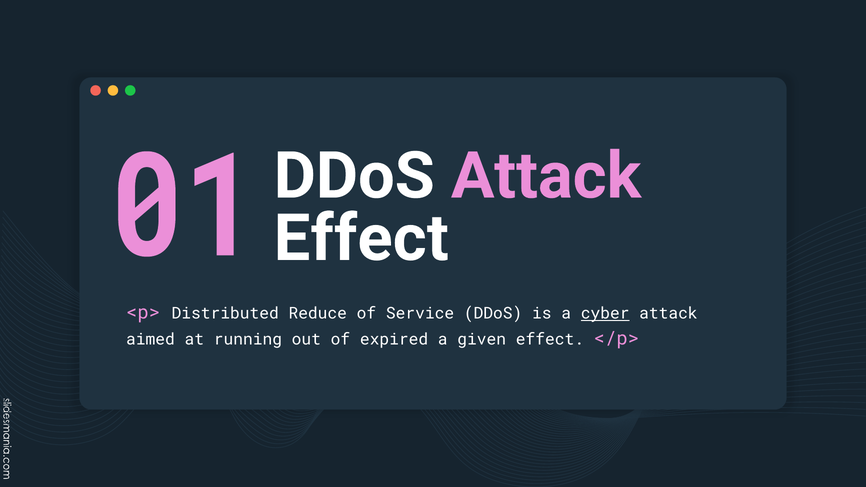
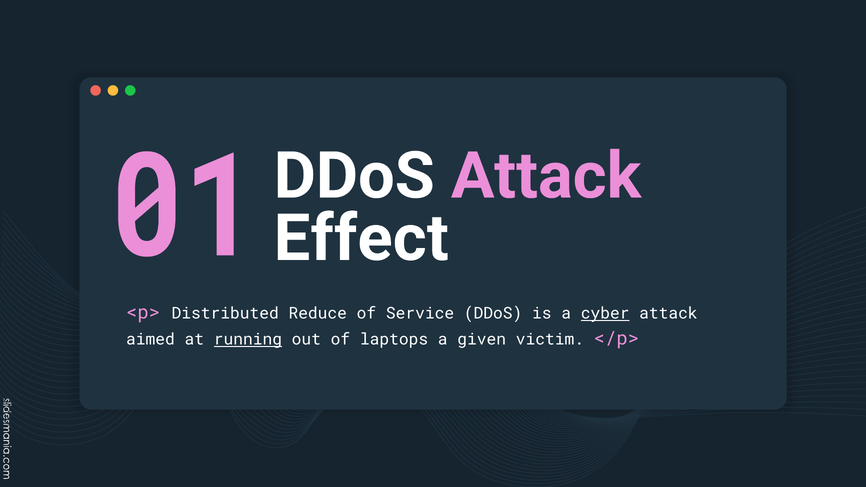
running underline: none -> present (248, 340)
expired: expired -> laptops (394, 340)
given effect: effect -> victim (550, 340)
